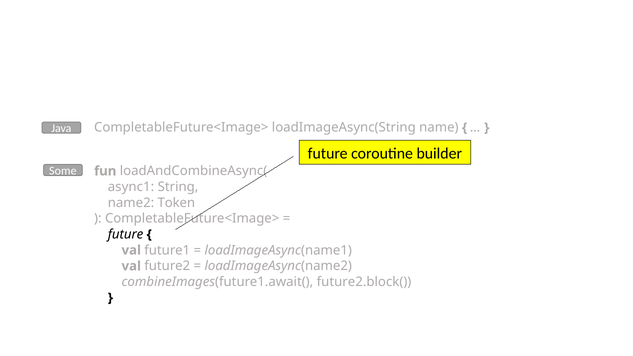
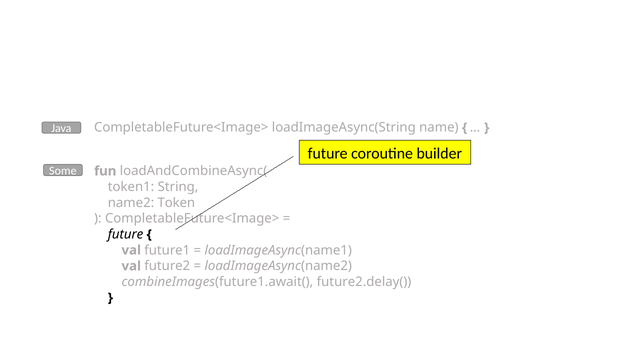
async1: async1 -> token1 (131, 187)
future2.block(: future2.block( -> future2.delay( (364, 282)
